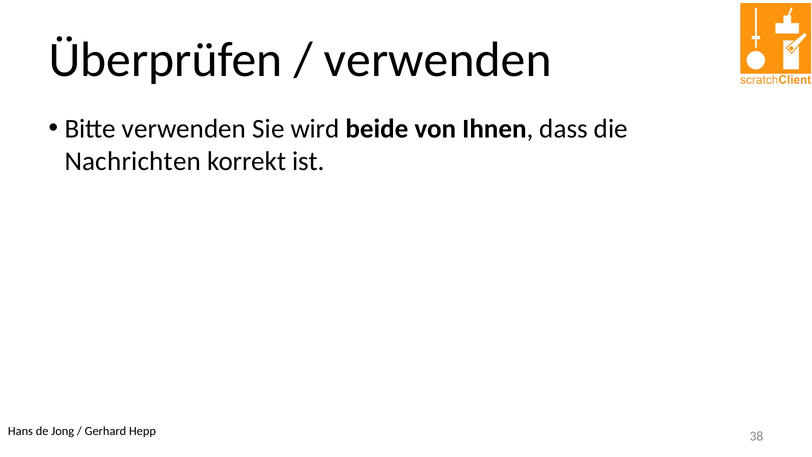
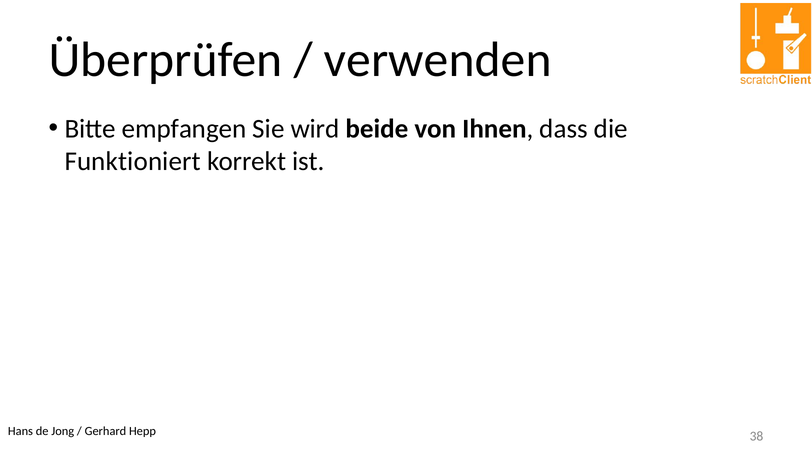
Bitte verwenden: verwenden -> empfangen (184, 129)
Nachrichten: Nachrichten -> Funktioniert (133, 161)
